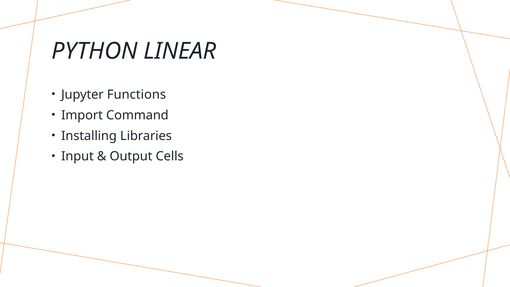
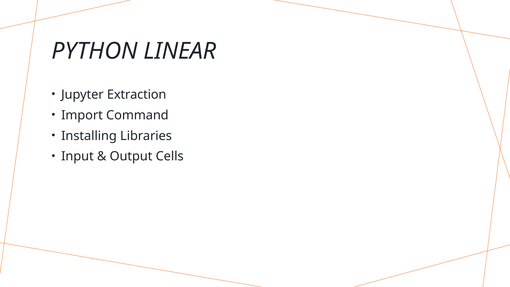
Functions: Functions -> Extraction (137, 95)
